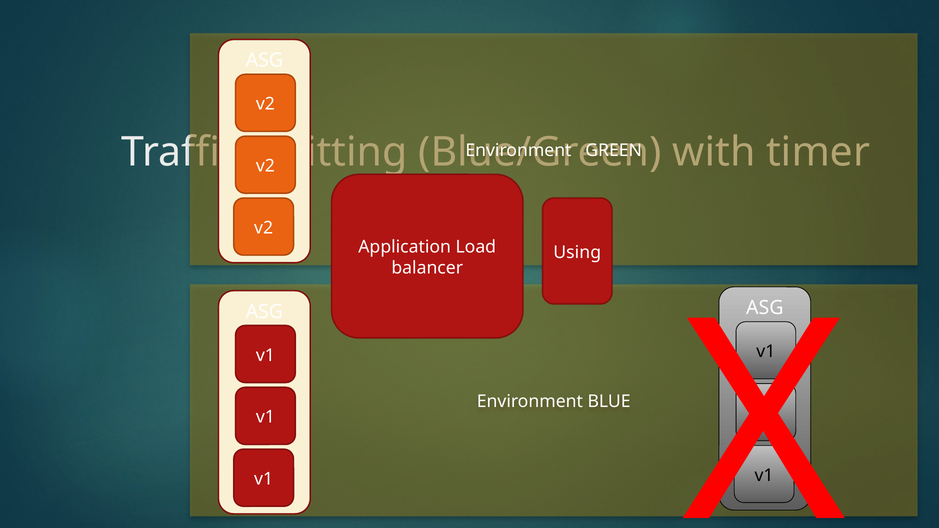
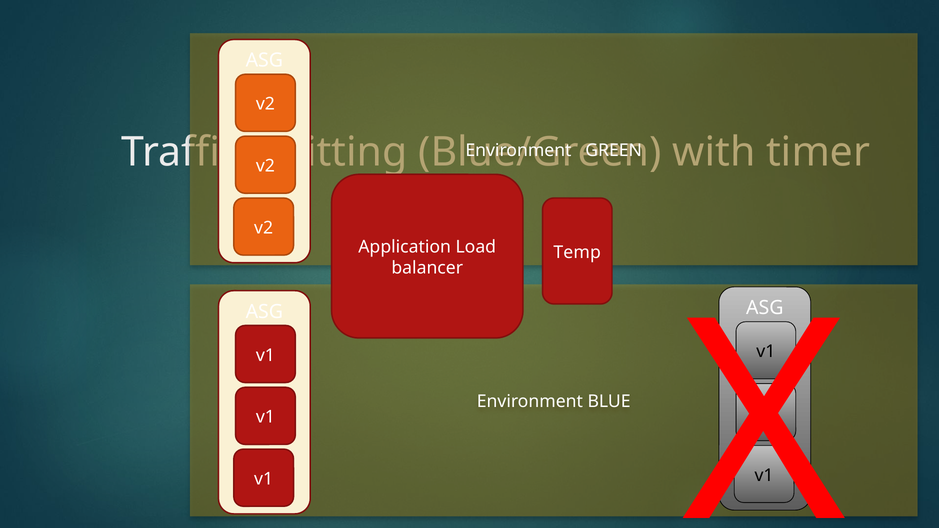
Using: Using -> Temp (577, 252)
